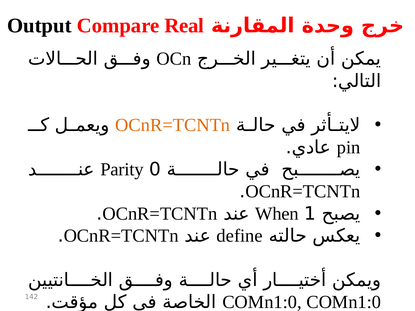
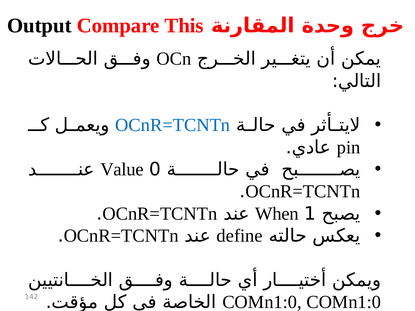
Real: Real -> This (184, 26)
OCnR=TCNTn colour: orange -> blue (173, 125)
Parity: Parity -> Value (122, 170)
